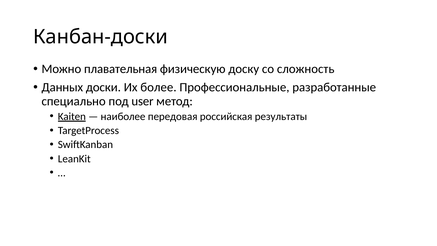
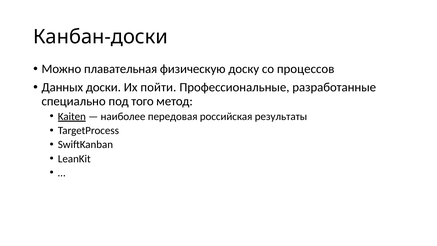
сложность: сложность -> процессов (306, 69)
более: более -> пойти (158, 87)
user: user -> того (143, 101)
